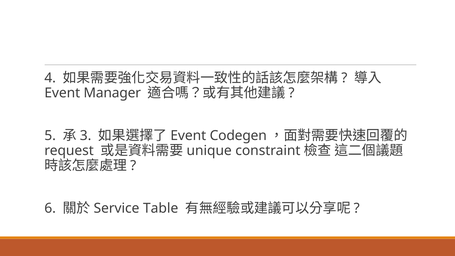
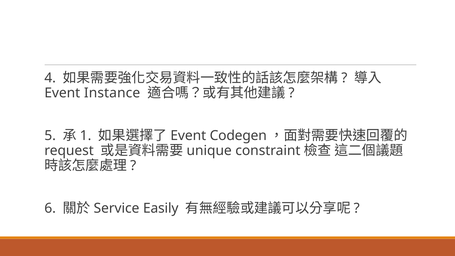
Manager: Manager -> Instance (112, 93)
3: 3 -> 1 (86, 136)
Table: Table -> Easily (161, 208)
